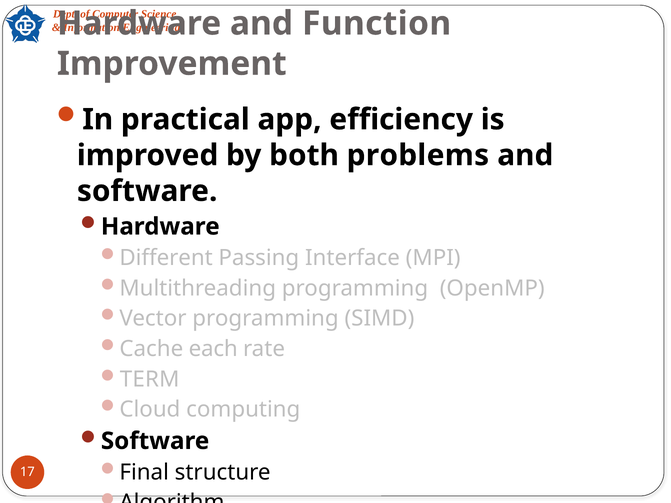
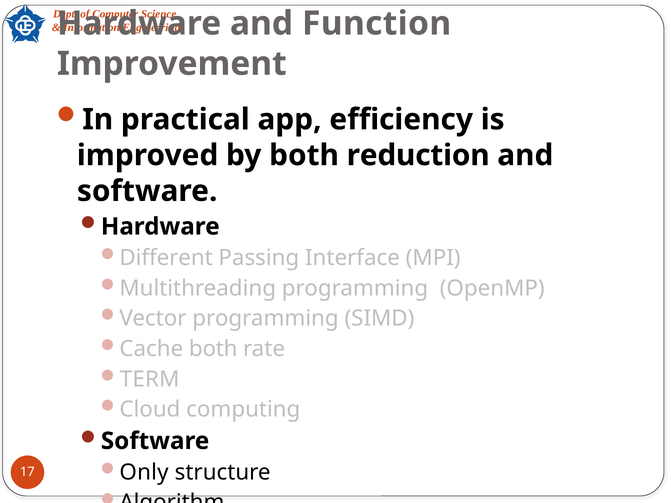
problems: problems -> reduction (418, 155)
Cache each: each -> both (213, 349)
Final: Final -> Only (144, 473)
